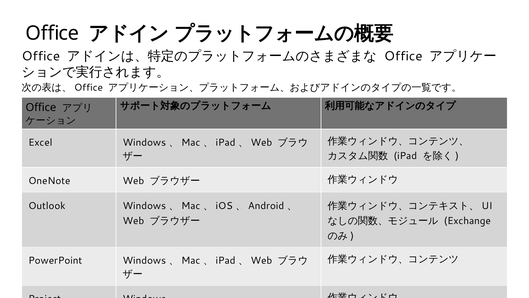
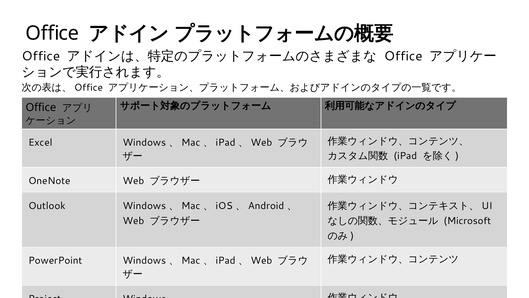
Exchange: Exchange -> Microsoft (467, 220)
